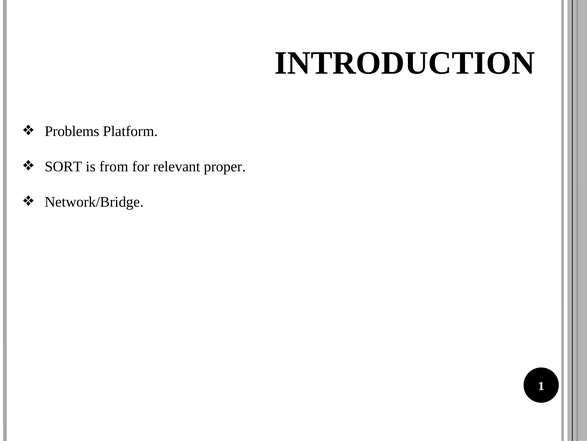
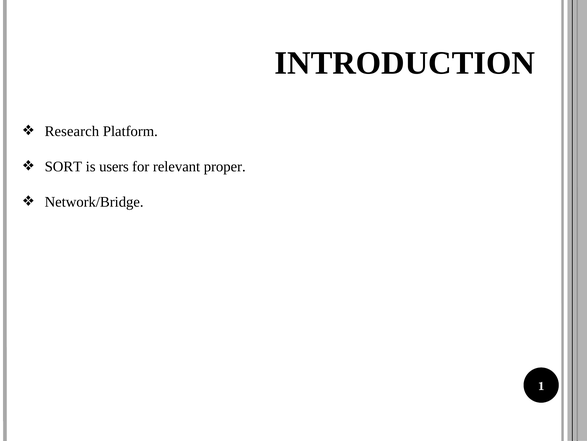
Problems: Problems -> Research (72, 131)
from: from -> users (114, 166)
